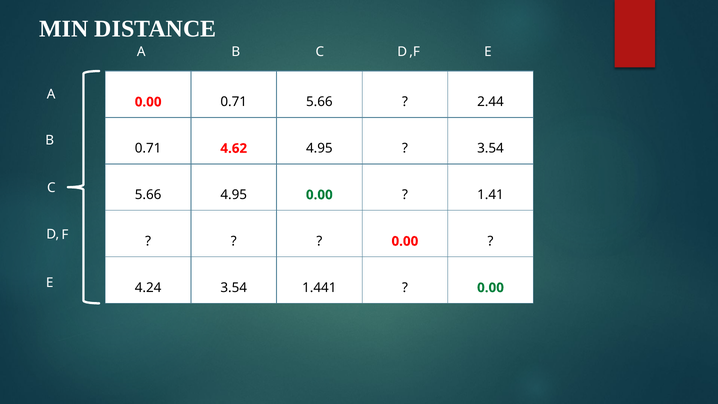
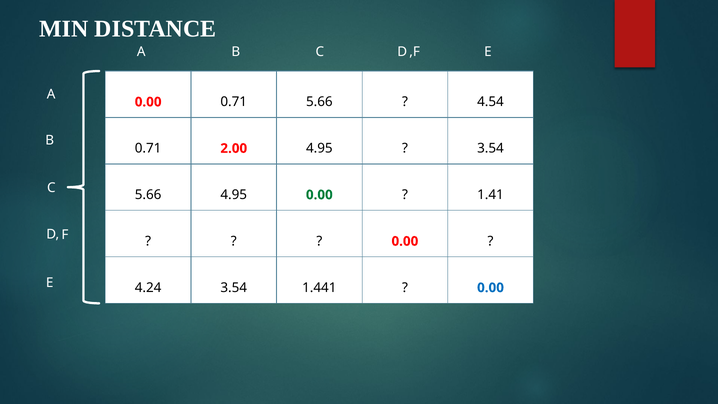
2.44: 2.44 -> 4.54 (491, 102)
4.62: 4.62 -> 2.00 (234, 148)
0.00 colour: green -> blue (491, 288)
